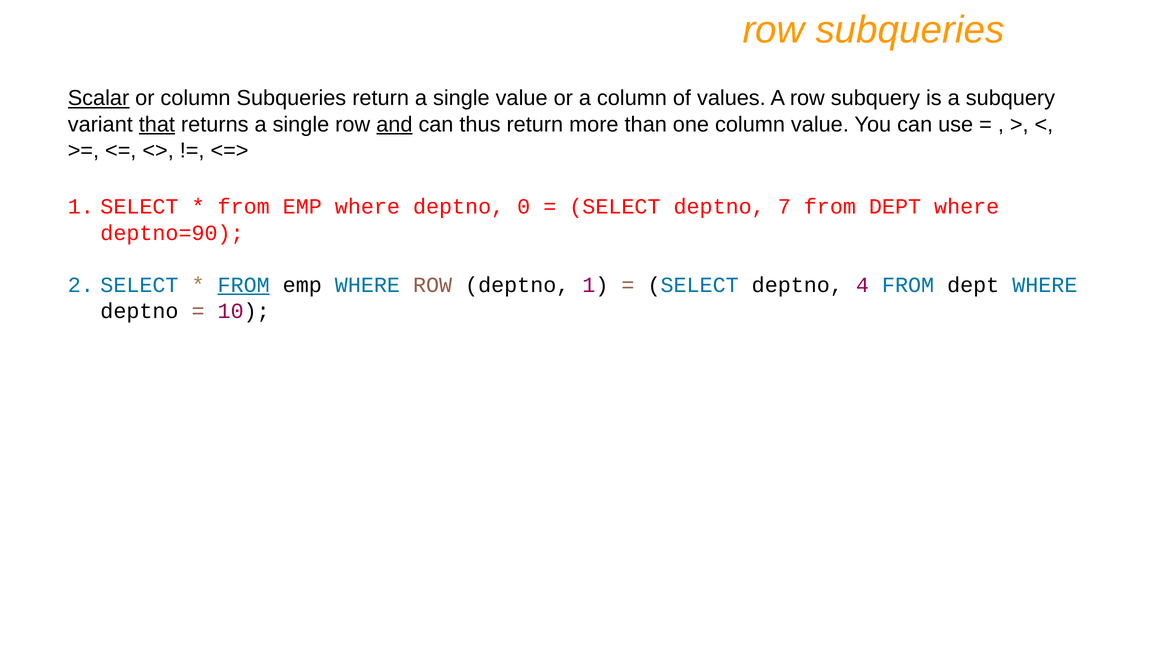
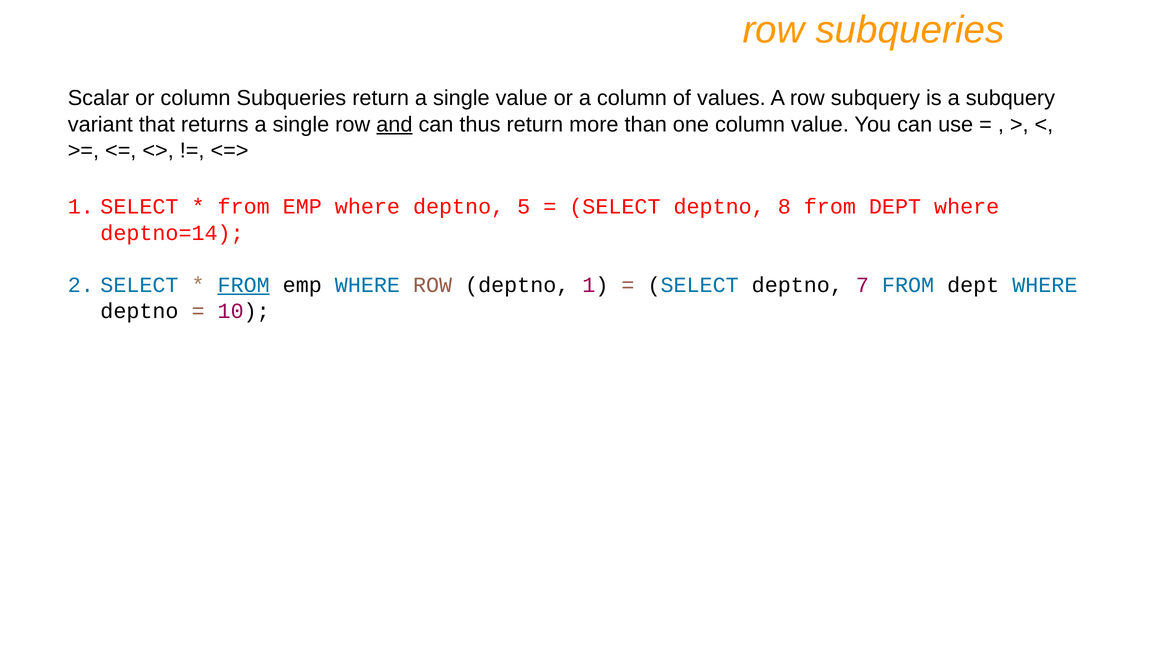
Scalar underline: present -> none (99, 98)
that underline: present -> none (157, 124)
0: 0 -> 5 (524, 207)
7: 7 -> 8 (784, 207)
deptno=90: deptno=90 -> deptno=14 (172, 233)
4: 4 -> 7 (862, 285)
